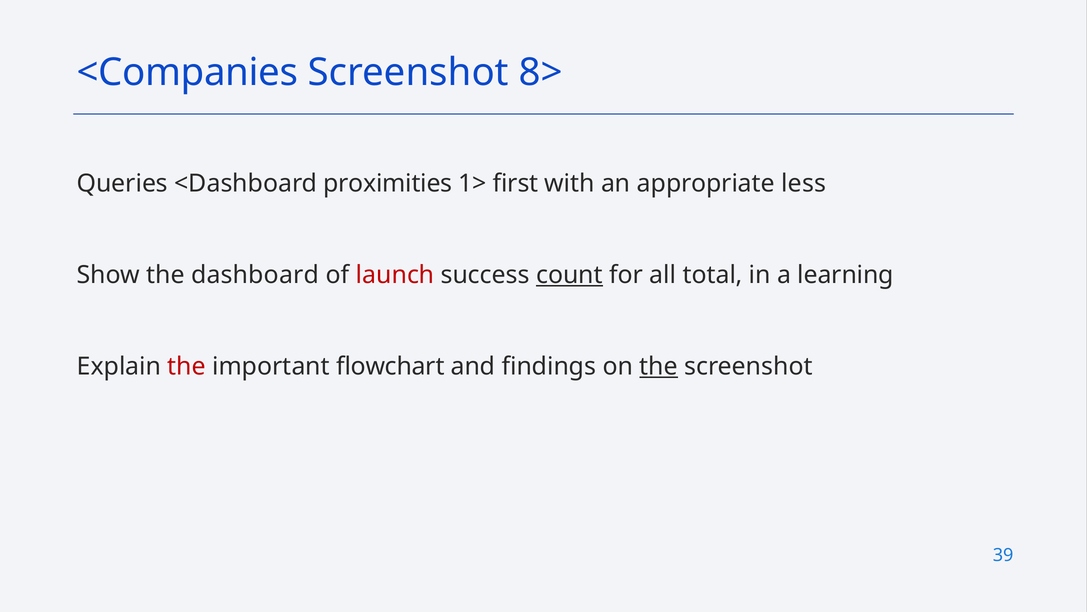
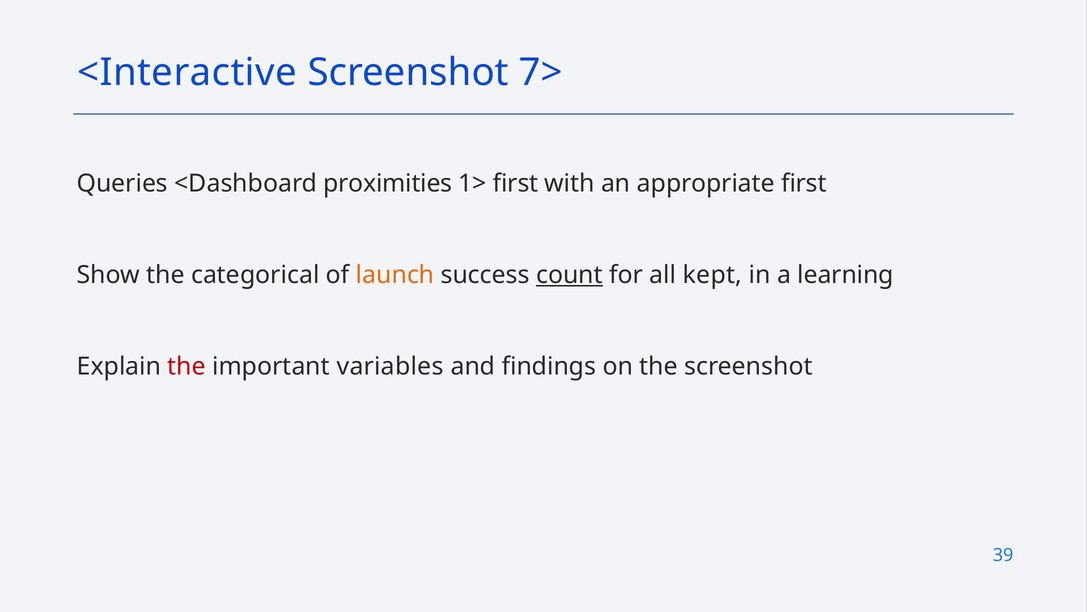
<Companies: <Companies -> <Interactive (187, 73)
8>: 8> -> 7> (541, 73)
appropriate less: less -> first (804, 183)
dashboard: dashboard -> categorical (255, 275)
launch colour: red -> orange (395, 275)
total: total -> kept (712, 275)
flowchart: flowchart -> variables (390, 366)
the underline: present -> none (659, 366)
